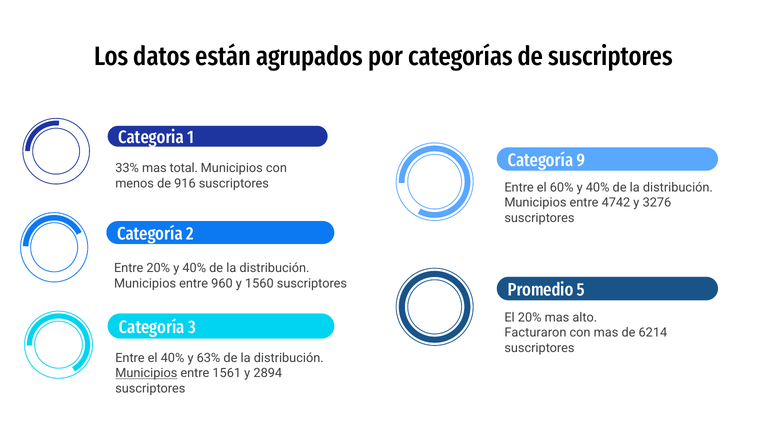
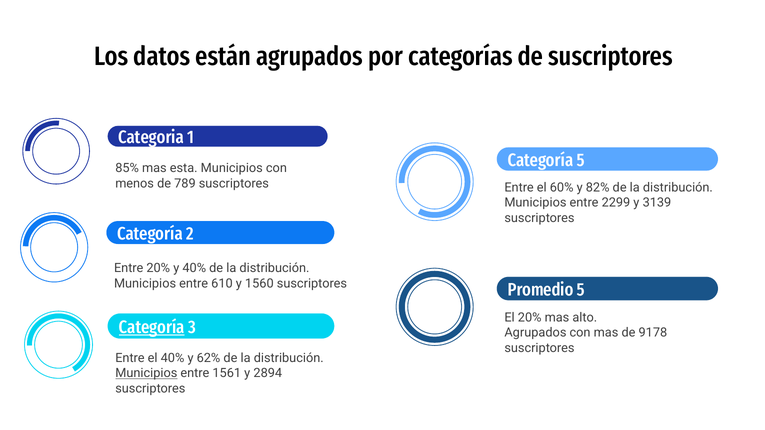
Categoría 9: 9 -> 5 (581, 160)
33%: 33% -> 85% (127, 168)
total: total -> esta (184, 168)
916: 916 -> 789 (185, 183)
60% y 40%: 40% -> 82% (598, 188)
4742: 4742 -> 2299 (616, 203)
3276: 3276 -> 3139 (657, 203)
960: 960 -> 610 (222, 284)
Categoría underline: none -> present (152, 328)
Facturaron: Facturaron -> Agrupados (535, 333)
6214: 6214 -> 9178 (653, 333)
63%: 63% -> 62% (209, 358)
